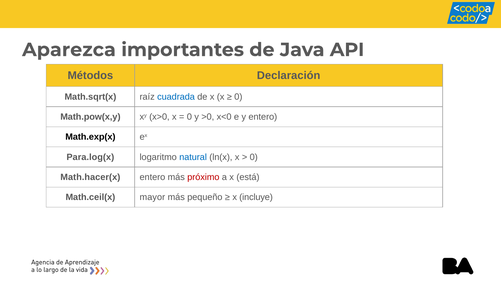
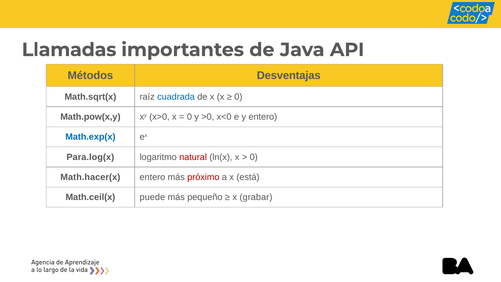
Aparezca: Aparezca -> Llamadas (69, 50)
Declaración: Declaración -> Desventajas (289, 75)
Math.exp(x colour: black -> blue (90, 137)
natural colour: blue -> red (193, 157)
mayor: mayor -> puede (152, 197)
incluye: incluye -> grabar (256, 197)
